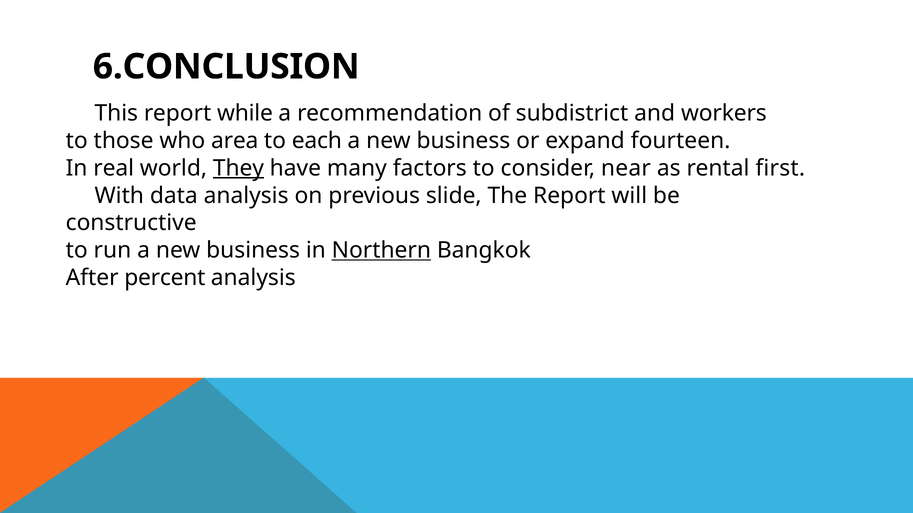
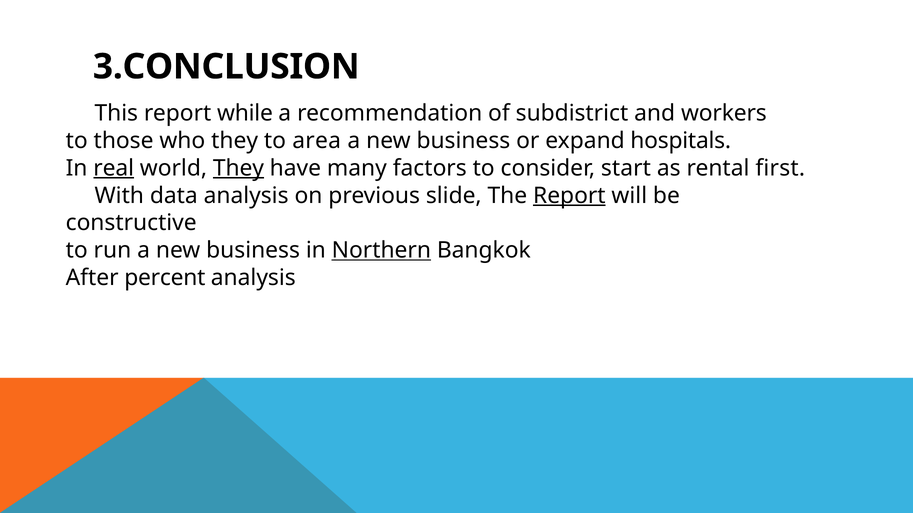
6.CONCLUSION: 6.CONCLUSION -> 3.CONCLUSION (226, 67)
who area: area -> they (235, 141)
each: each -> area (317, 141)
fourteen: fourteen -> hospitals (681, 141)
real underline: none -> present (114, 168)
near: near -> start (626, 168)
Report underline: none -> present (569, 196)
